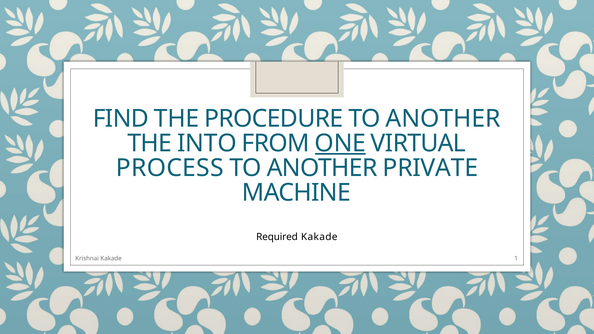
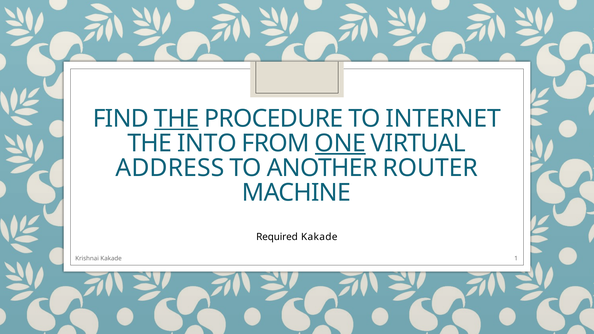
THE underline: none -> present (177, 119)
PROCEDURE TO ANOTHER: ANOTHER -> INTERNET (443, 119)
PROCESS: PROCESS -> ADDRESS (170, 168)
PRIVATE: PRIVATE -> ROUTER (430, 168)
